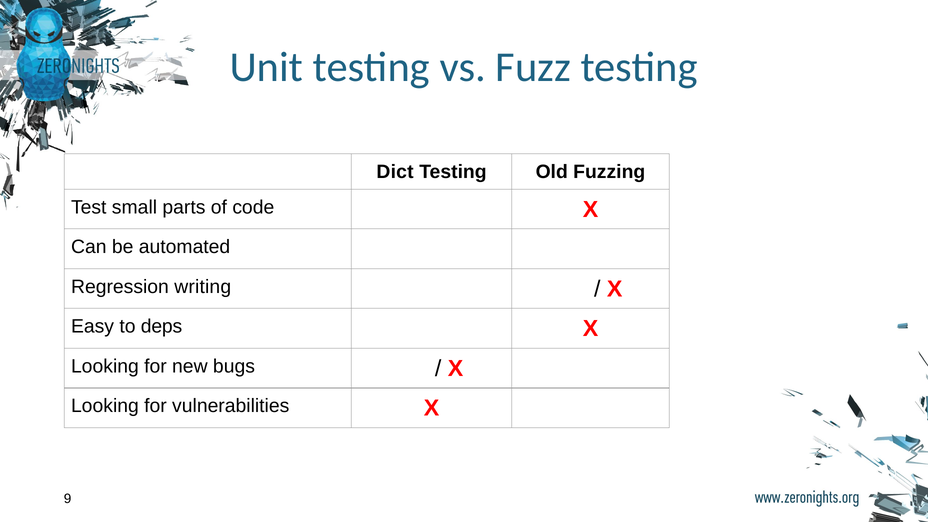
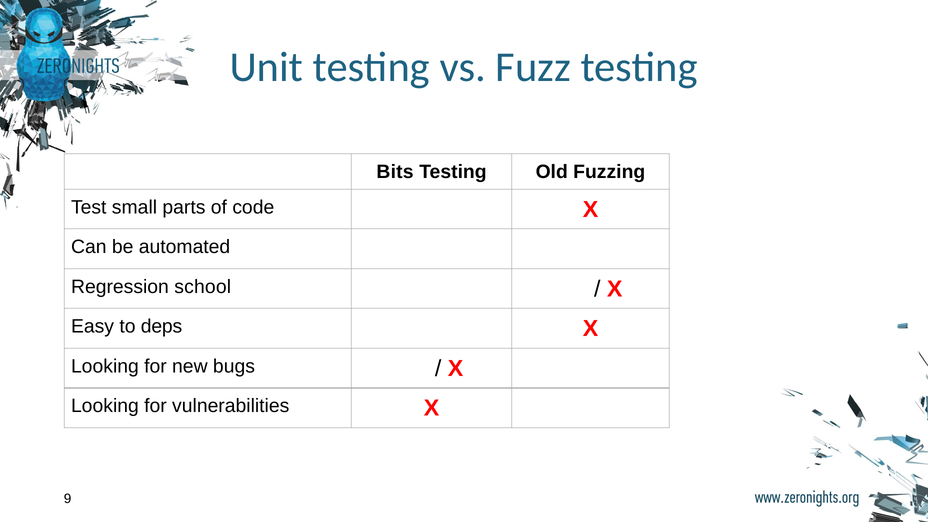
Dict: Dict -> Bits (395, 172)
writing: writing -> school (203, 287)
